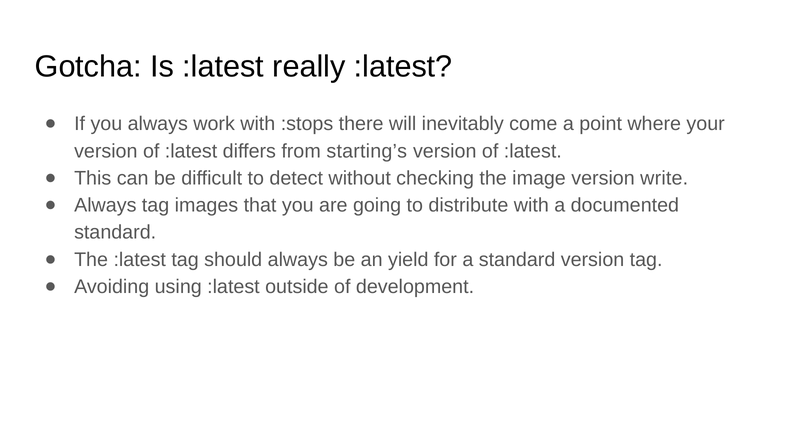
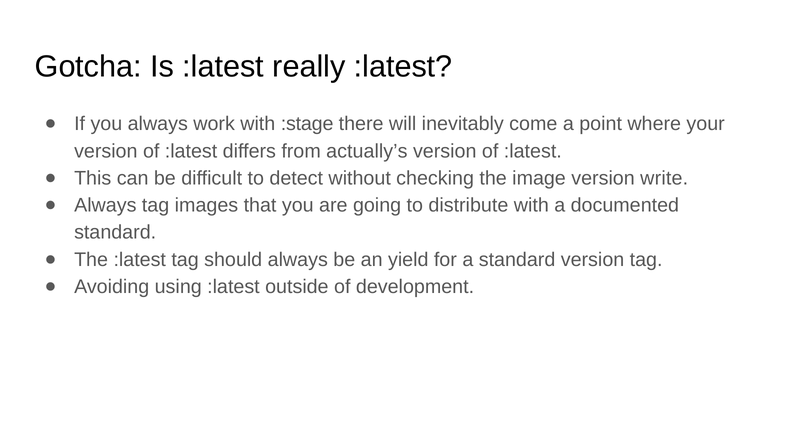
:stops: :stops -> :stage (307, 124)
starting’s: starting’s -> actually’s (367, 151)
